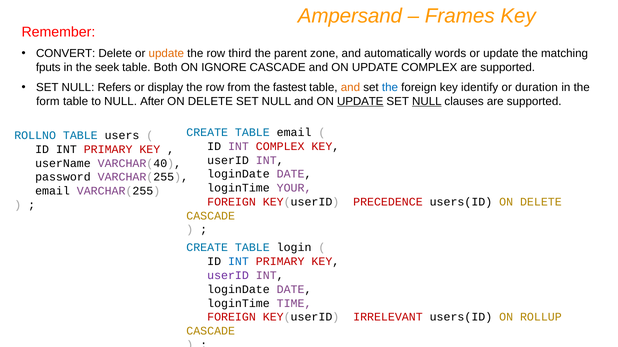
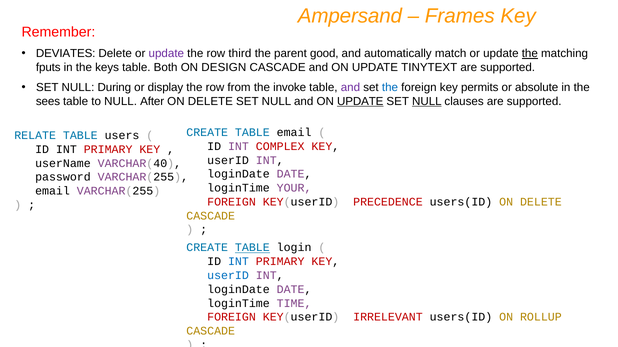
CONVERT: CONVERT -> DEVIATES (66, 54)
update colour: orange -> purple (166, 54)
zone: zone -> good (324, 54)
words: words -> match (451, 54)
the underline: none -> present (530, 54)
seek: seek -> keys (107, 68)
IGNORE: IGNORE -> DESIGN (224, 68)
UPDATE COMPLEX: COMPLEX -> TINYTEXT (429, 68)
Refers: Refers -> During (114, 88)
fastest: fastest -> invoke (290, 88)
and colour: orange -> purple (350, 88)
identify: identify -> permits (480, 88)
duration: duration -> absolute (537, 88)
form: form -> sees (48, 102)
ROLLNO: ROLLNO -> RELATE (35, 136)
TABLE underline: none -> present (252, 248)
userID colour: purple -> blue (228, 276)
